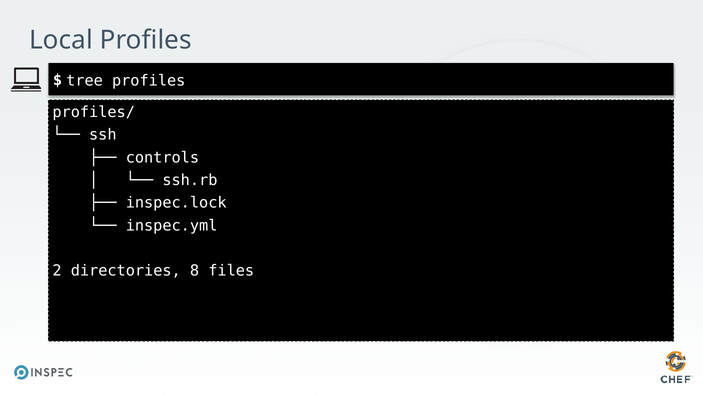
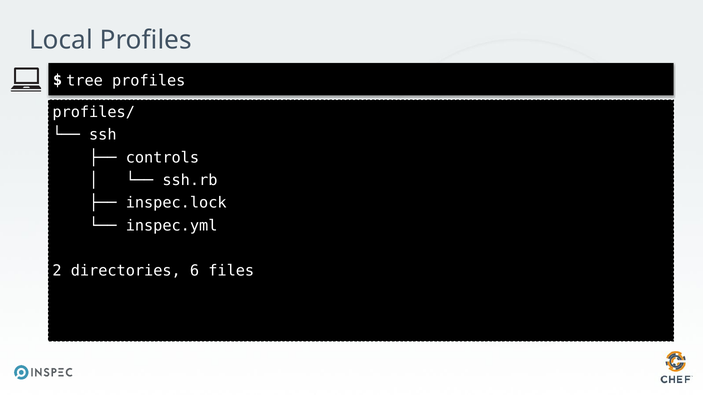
8: 8 -> 6 (195, 271)
